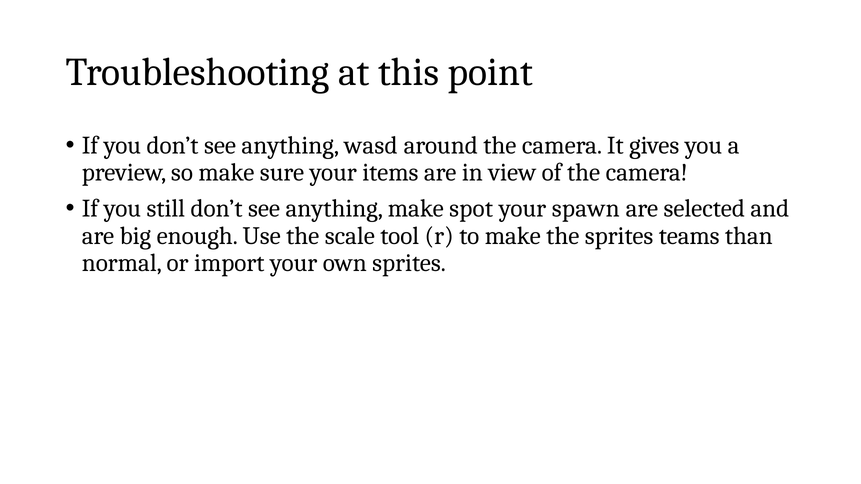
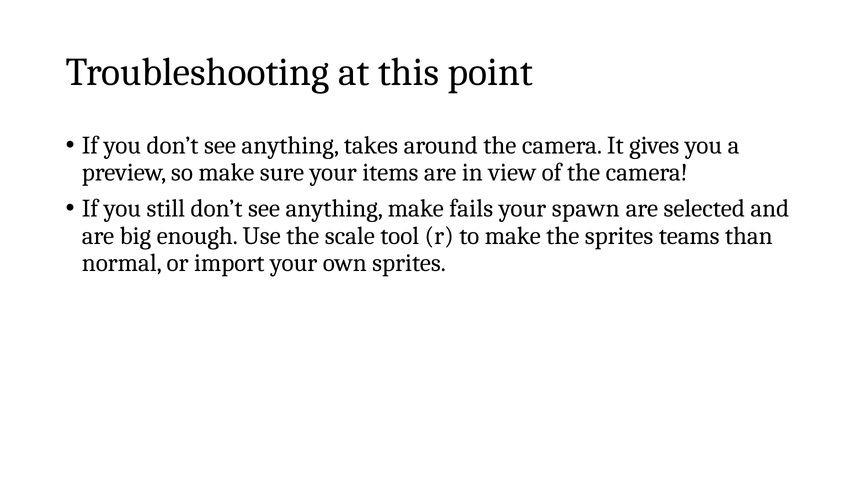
wasd: wasd -> takes (371, 146)
spot: spot -> fails (471, 209)
